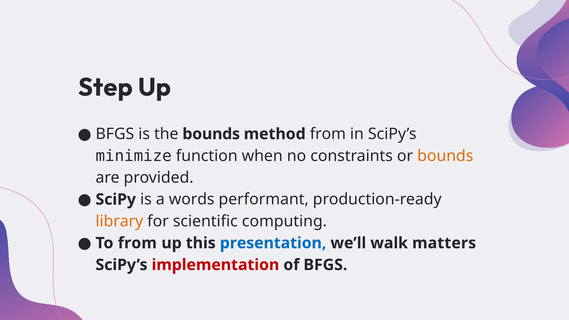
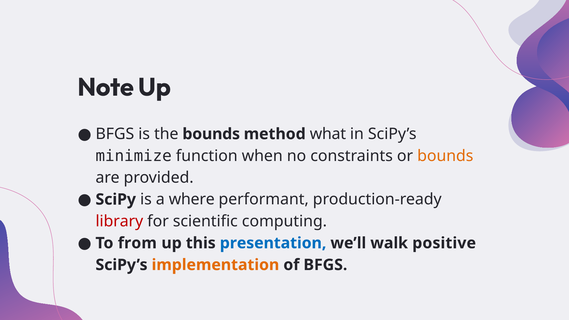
Step: Step -> Note (106, 87)
method from: from -> what (328, 134)
words: words -> where (192, 199)
library colour: orange -> red (119, 221)
matters: matters -> positive (444, 243)
implementation colour: red -> orange (215, 265)
